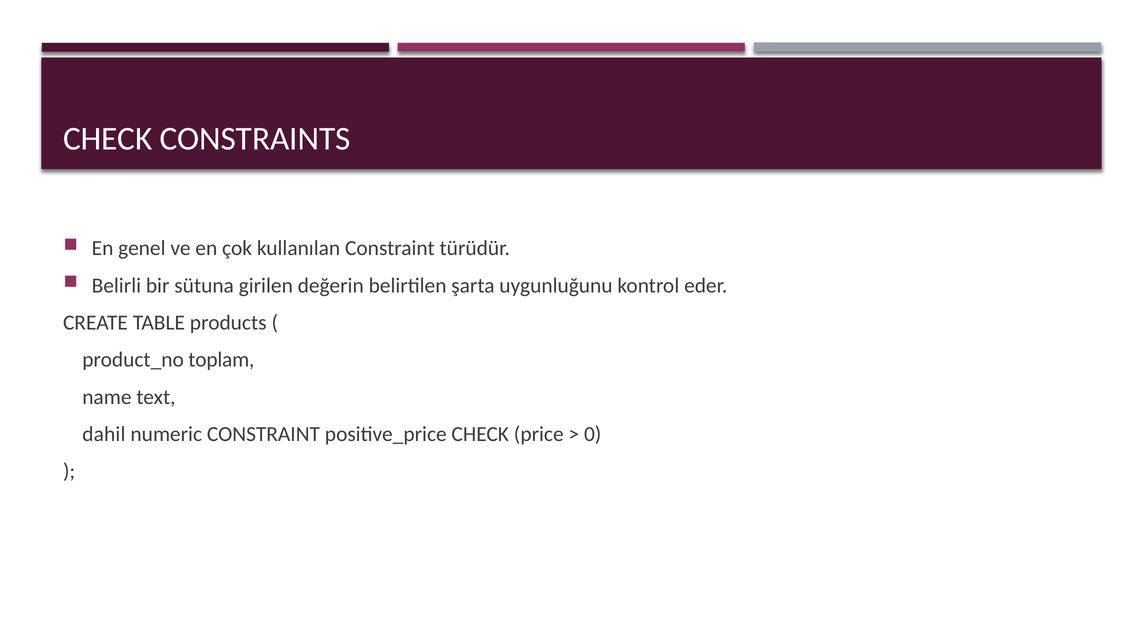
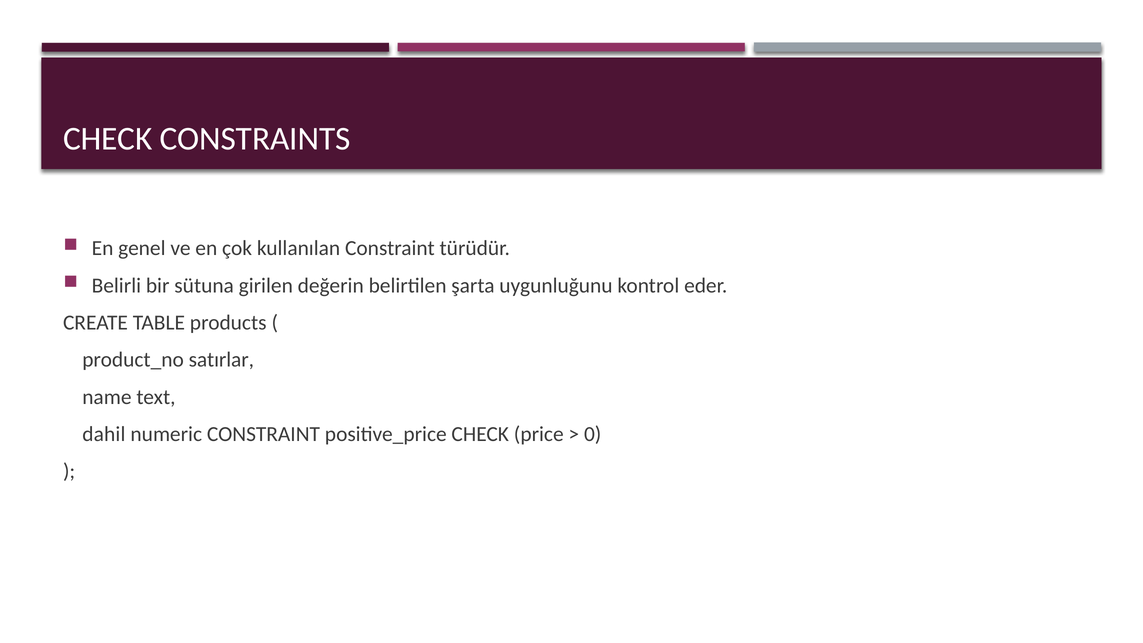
toplam: toplam -> satırlar (221, 360)
